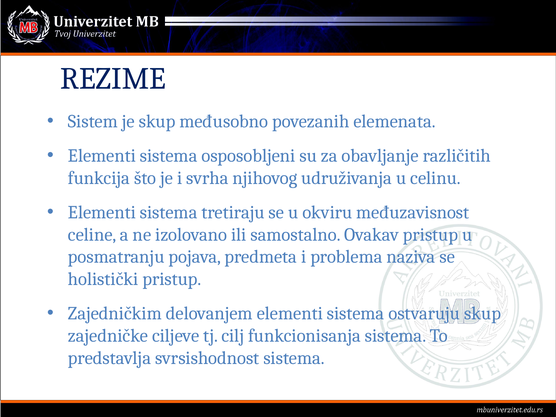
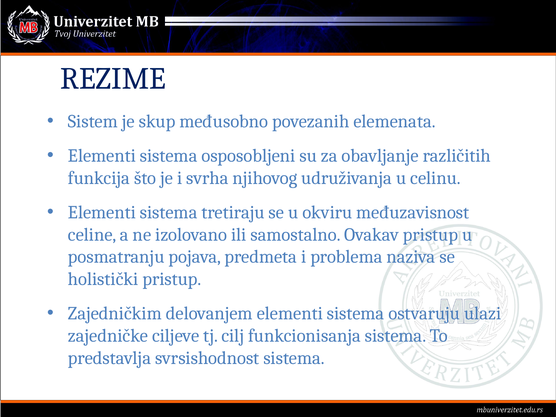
ostvaruju skup: skup -> ulazi (483, 314)
